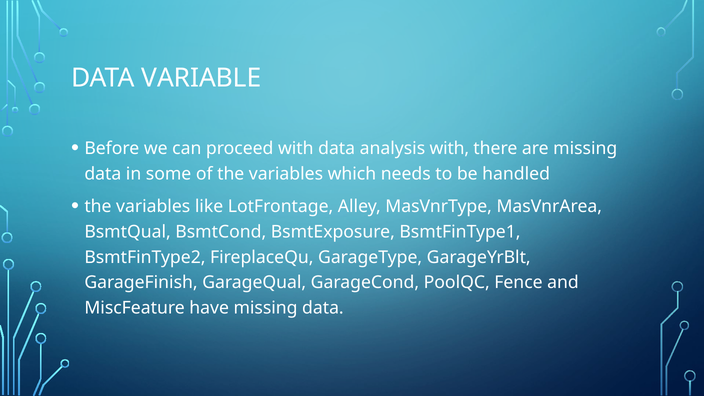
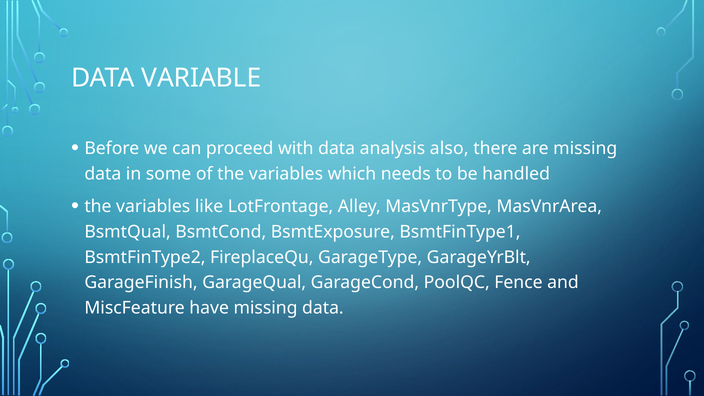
analysis with: with -> also (449, 149)
